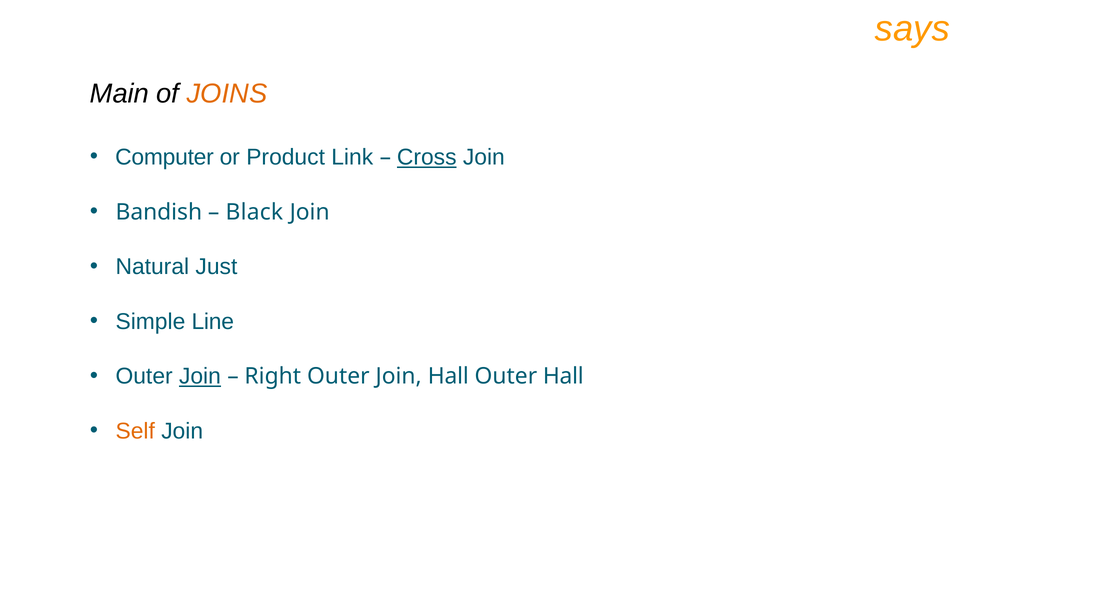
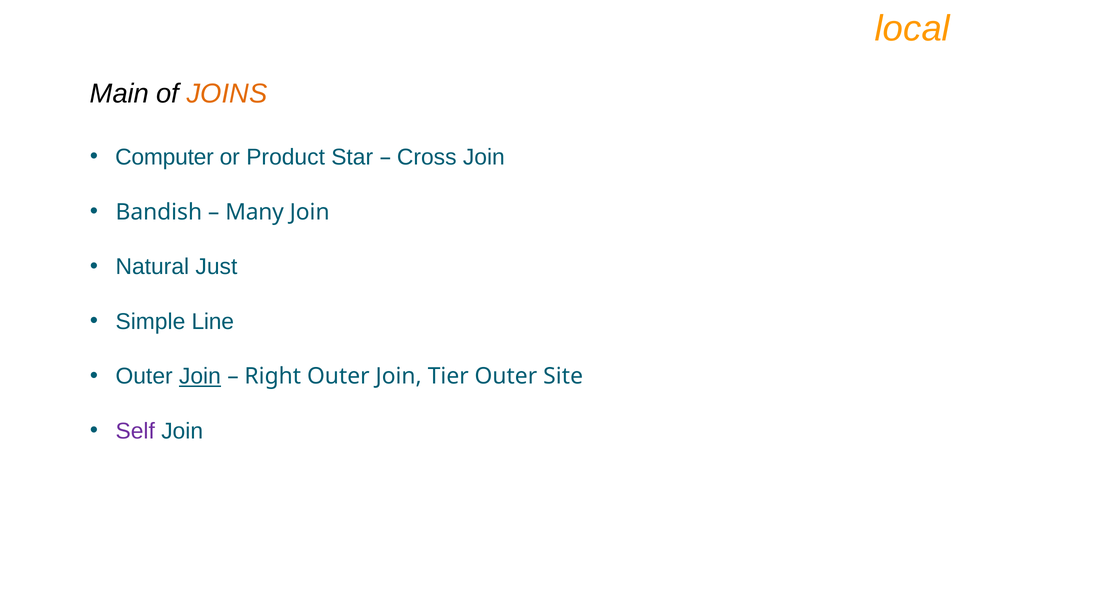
says: says -> local (912, 28)
Link: Link -> Star (352, 157)
Cross underline: present -> none (427, 157)
Black: Black -> Many (255, 212)
Join Hall: Hall -> Tier (448, 376)
Outer Hall: Hall -> Site (563, 376)
Self colour: orange -> purple (135, 431)
